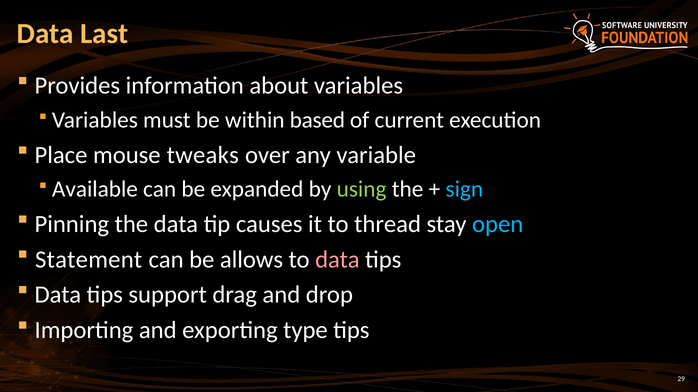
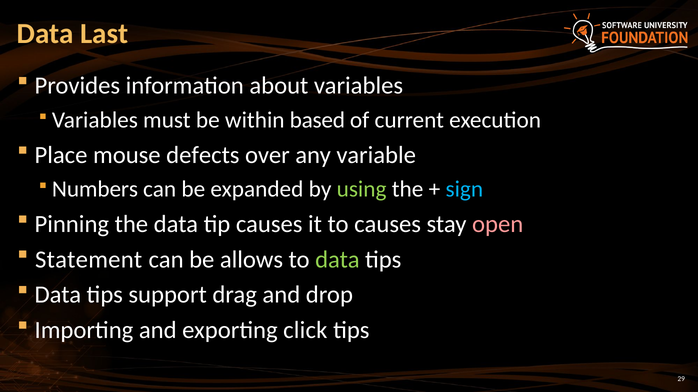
tweaks: tweaks -> defects (203, 155)
Available: Available -> Numbers (95, 190)
to thread: thread -> causes (388, 224)
open colour: light blue -> pink (498, 224)
data colour: pink -> light green (337, 260)
type: type -> click (305, 331)
